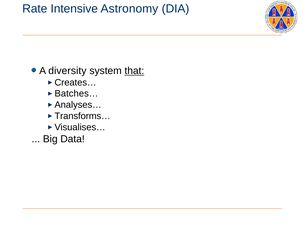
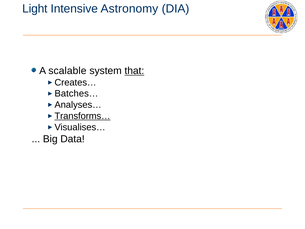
Rate: Rate -> Light (35, 9)
diversity: diversity -> scalable (67, 71)
Transforms… underline: none -> present (83, 116)
